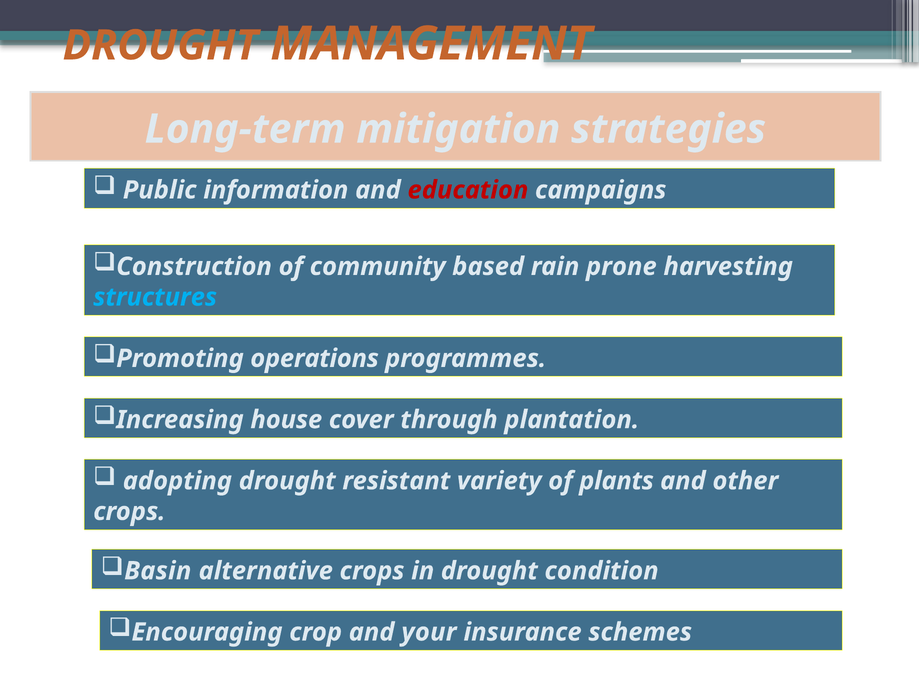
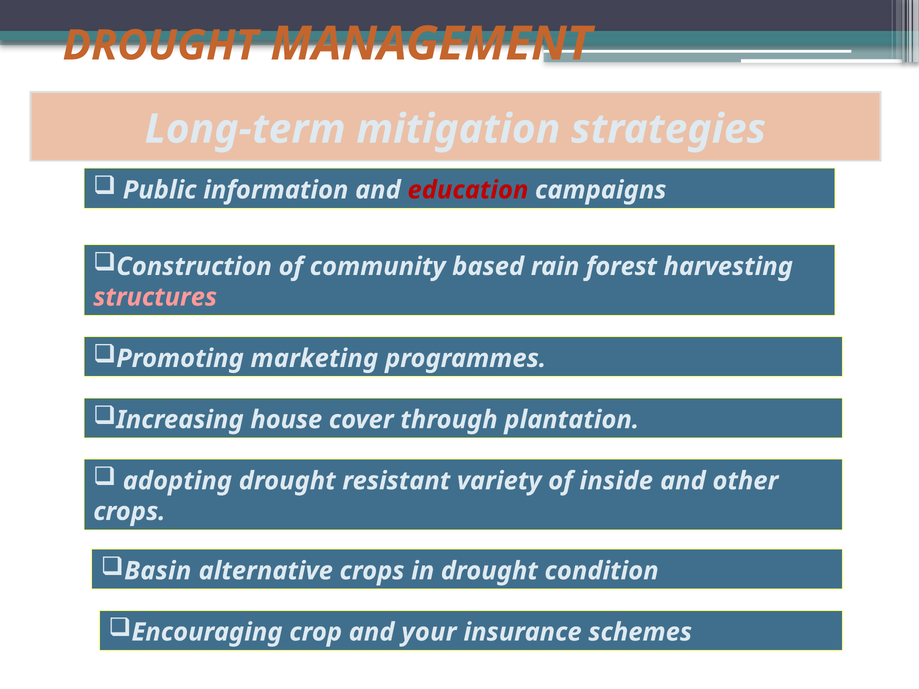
prone: prone -> forest (621, 267)
structures colour: light blue -> pink (155, 297)
operations: operations -> marketing (314, 359)
plants: plants -> inside (616, 481)
